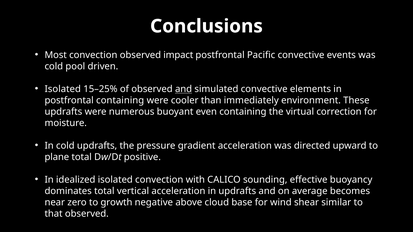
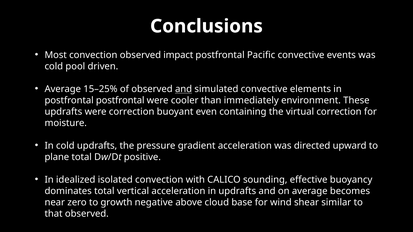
Isolated: Isolated -> Average (63, 89)
postfrontal containing: containing -> postfrontal (120, 100)
were numerous: numerous -> correction (132, 112)
